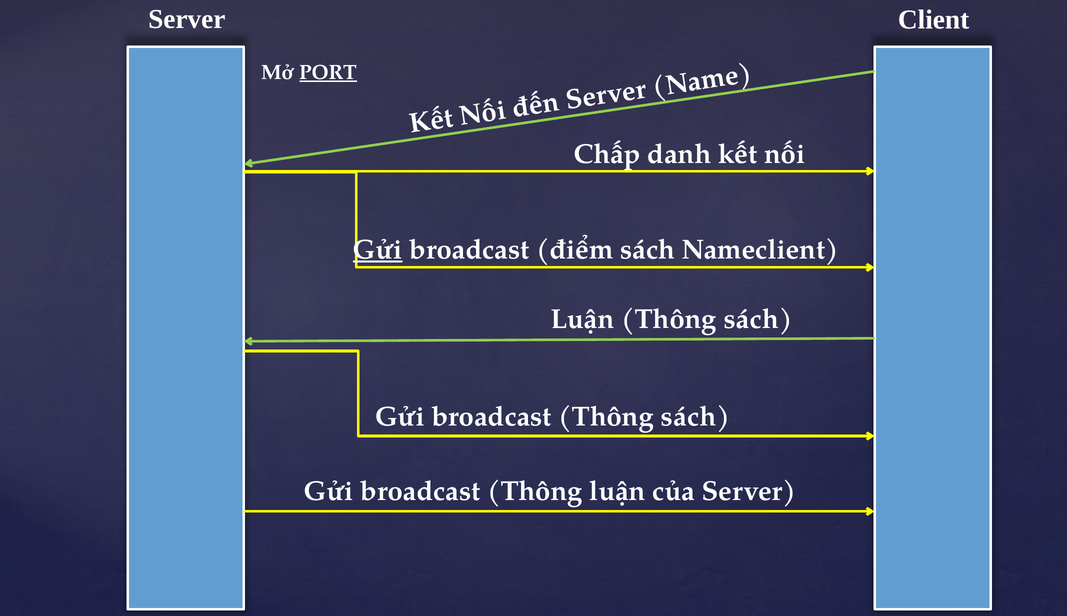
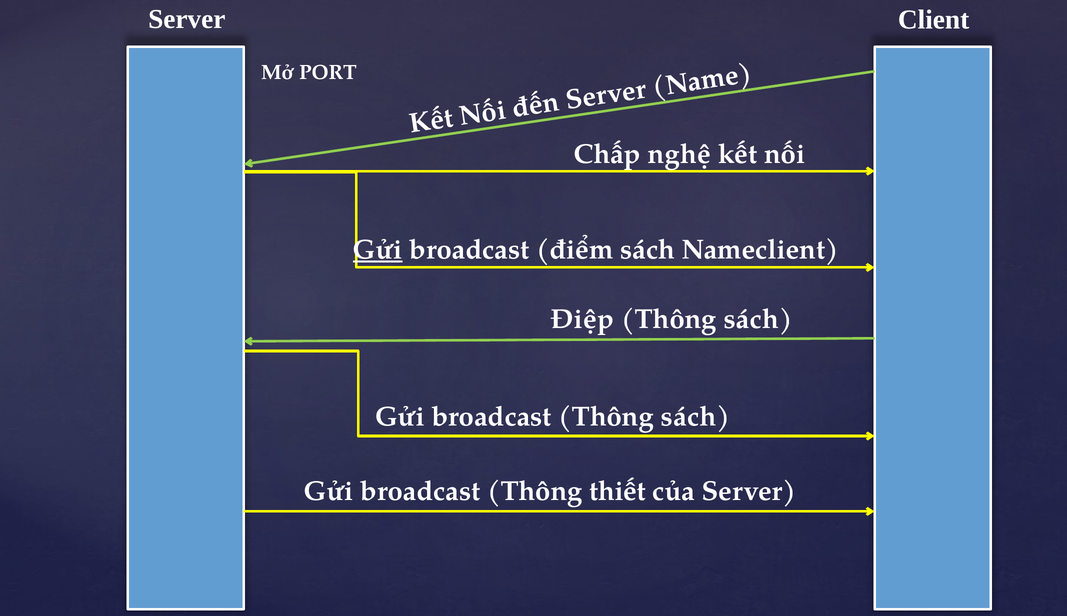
PORT underline: present -> none (328, 72)
danh: danh -> nghệ (679, 154)
Luận: Luận -> Điệp (582, 319)
Thông luận: luận -> thiết (618, 491)
